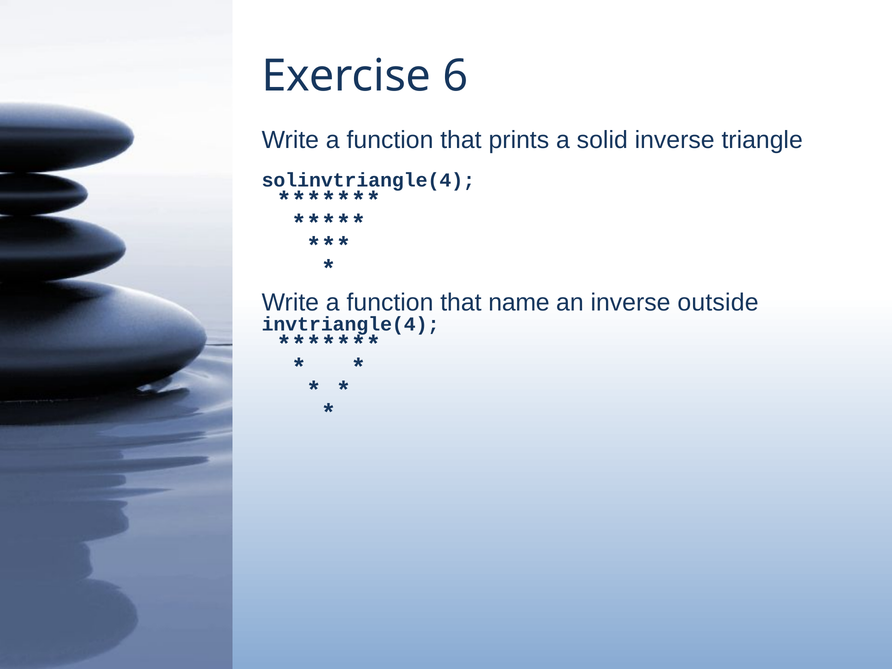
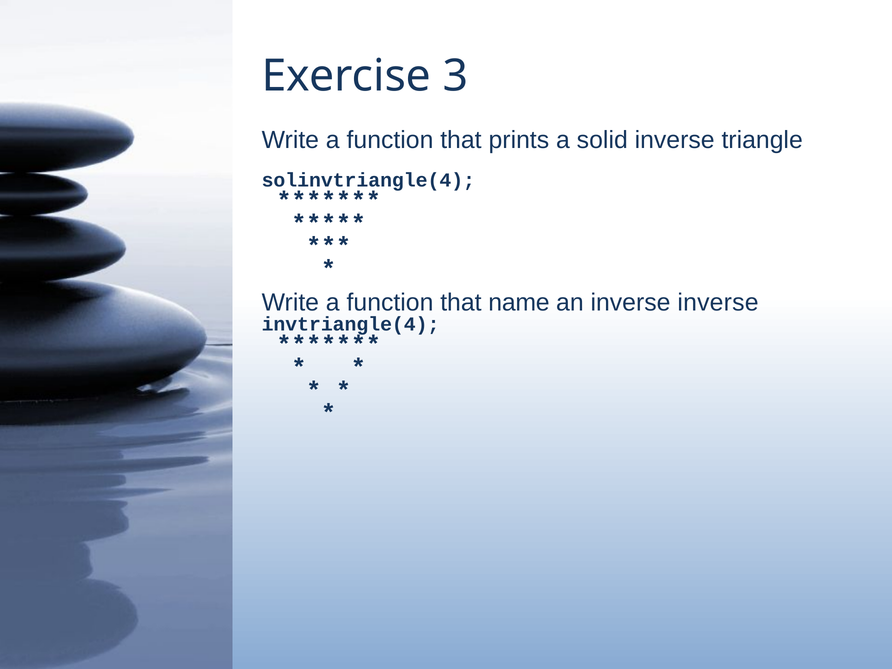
6: 6 -> 3 (455, 76)
inverse outside: outside -> inverse (718, 302)
